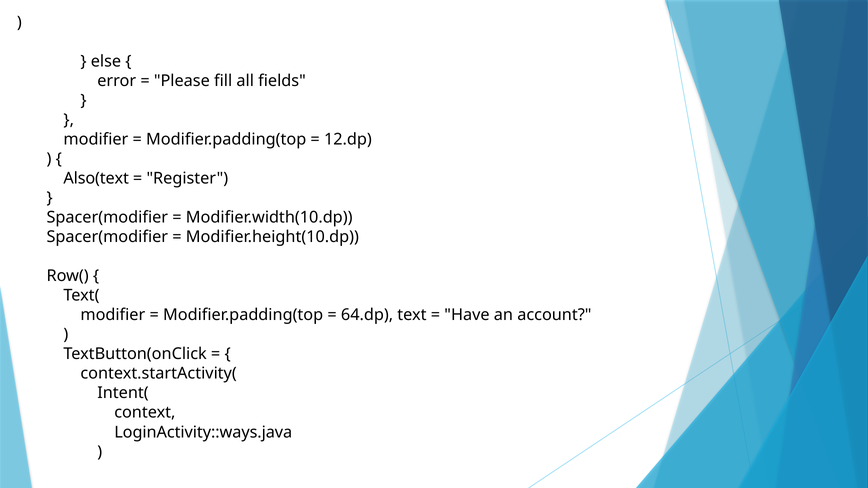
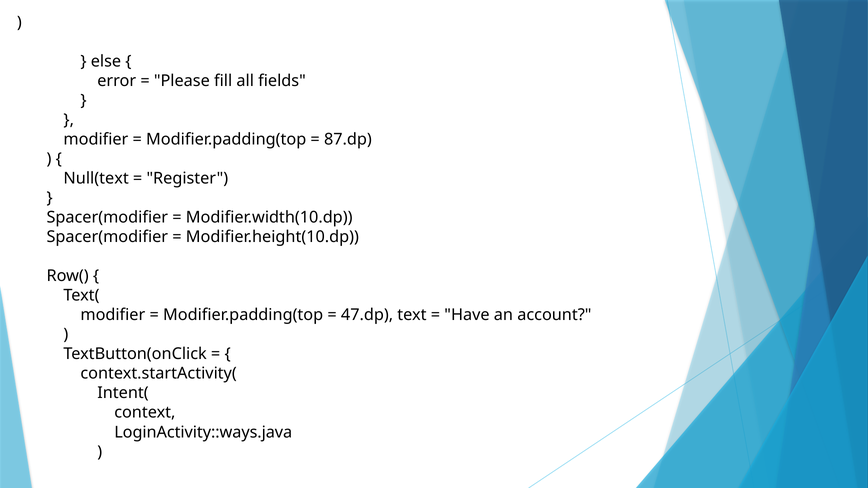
12.dp: 12.dp -> 87.dp (348, 139)
Also(text: Also(text -> Null(text (96, 178)
64.dp: 64.dp -> 47.dp (367, 315)
